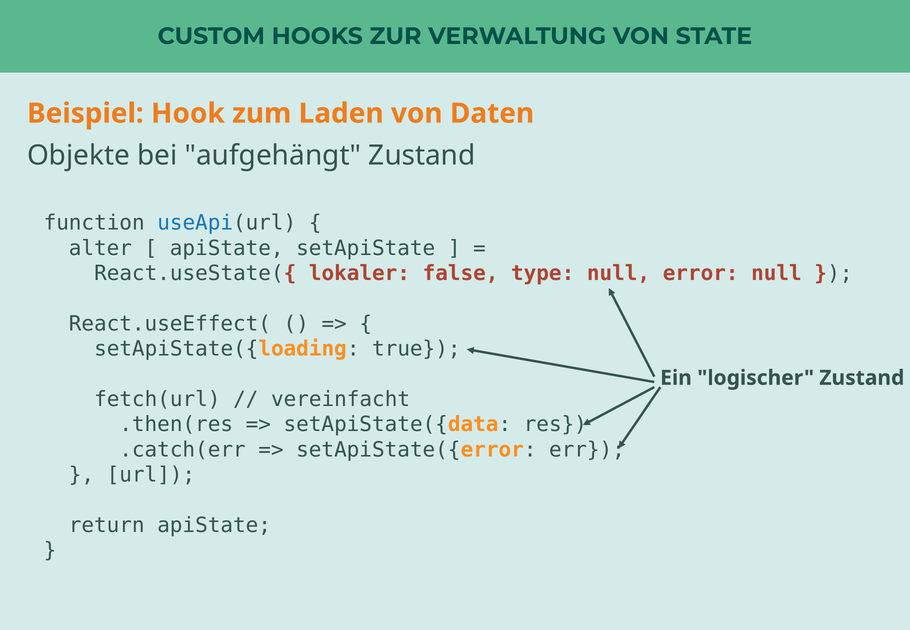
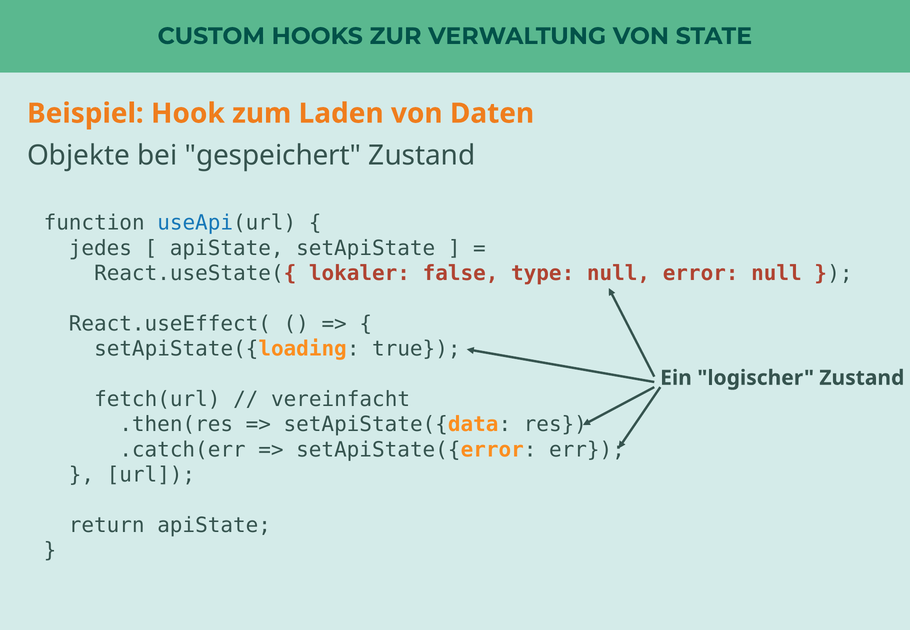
aufgehängt: aufgehängt -> gespeichert (273, 155)
alter: alter -> jedes (100, 248)
